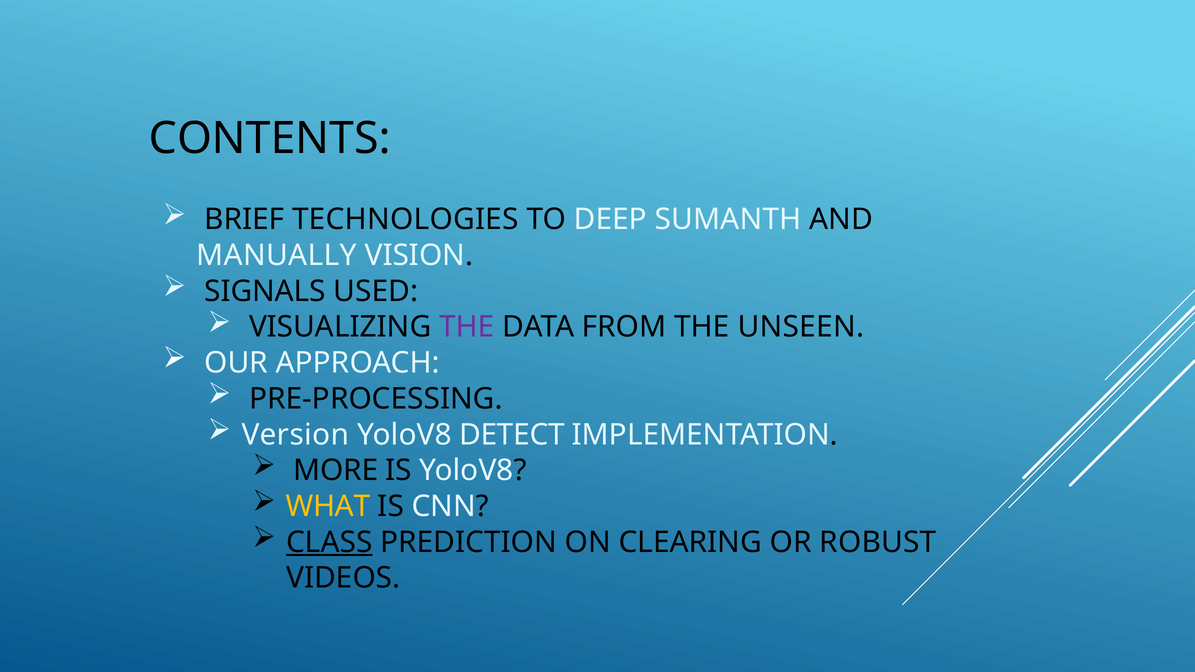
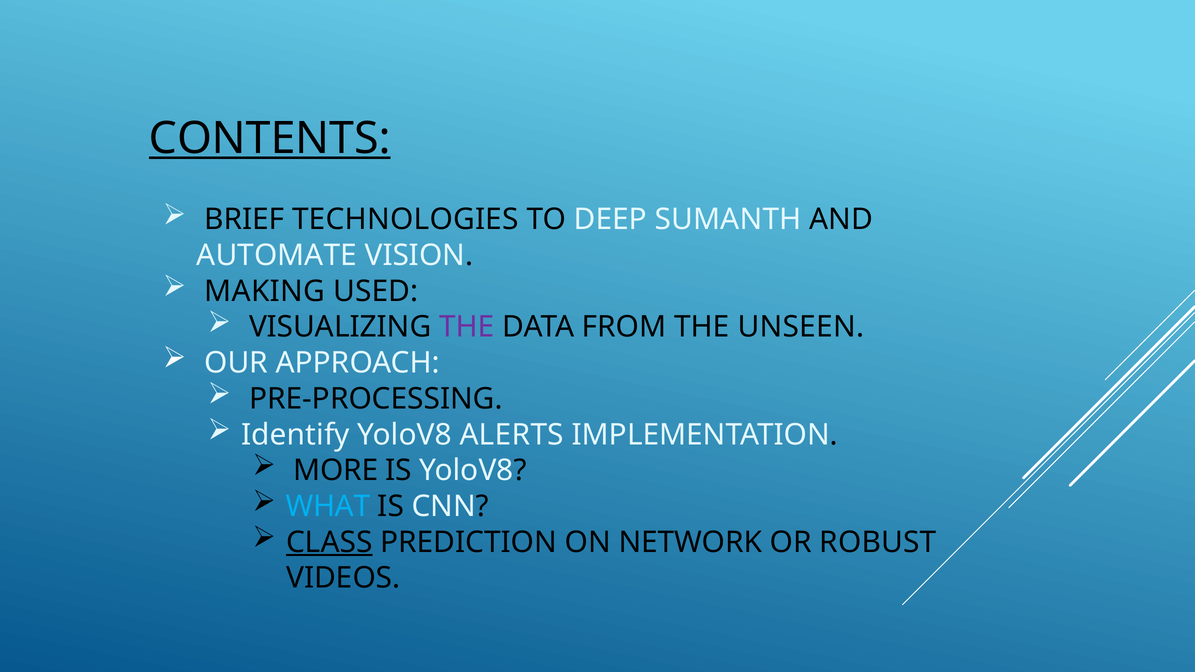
CONTENTS underline: none -> present (270, 139)
MANUALLY: MANUALLY -> AUTOMATE (277, 256)
SIGNALS: SIGNALS -> MAKING (265, 291)
Version: Version -> Identify (295, 435)
DETECT: DETECT -> ALERTS (512, 435)
WHAT colour: yellow -> light blue (328, 506)
CLEARING: CLEARING -> NETWORK (690, 542)
